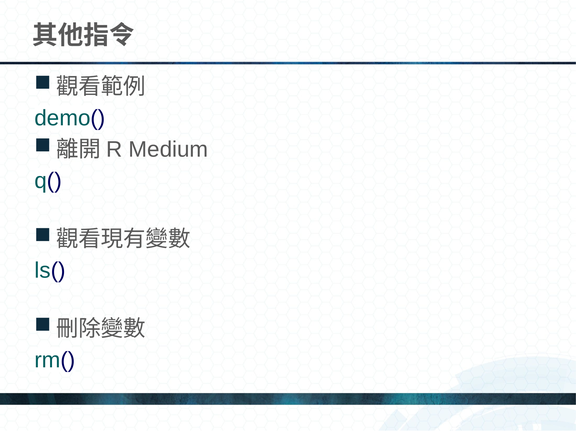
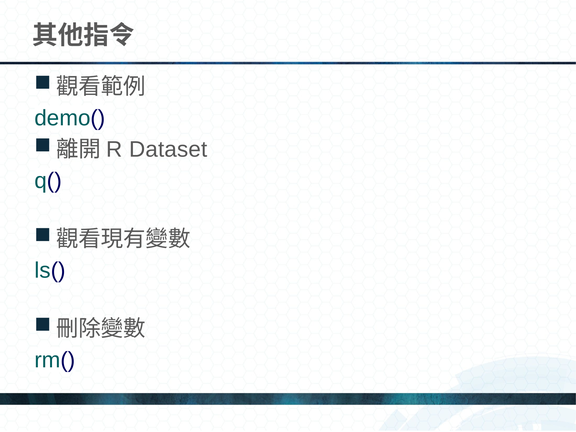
Medium: Medium -> Dataset (168, 149)
